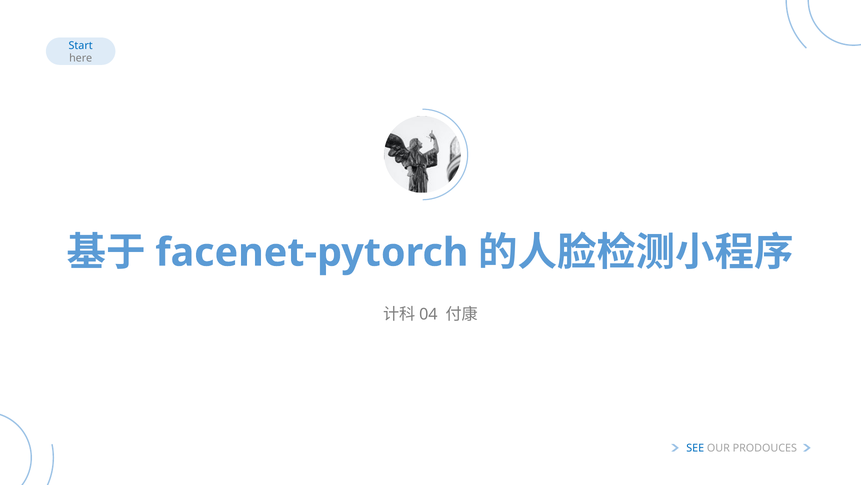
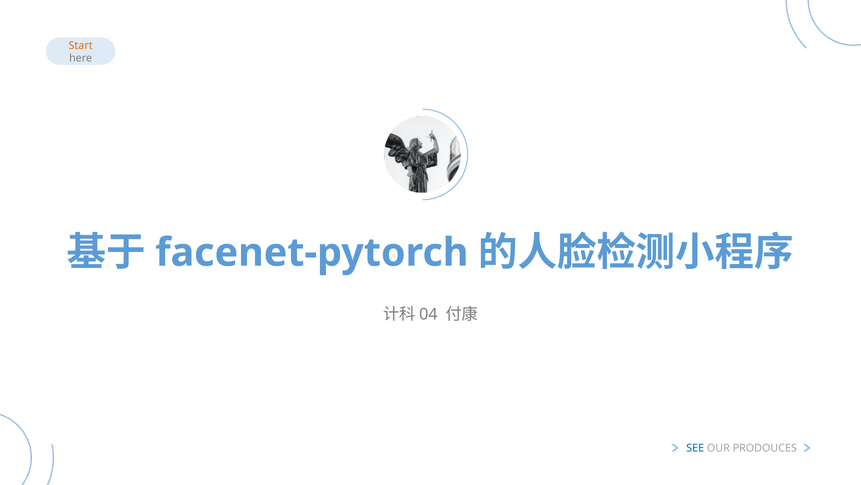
Start colour: blue -> orange (81, 45)
